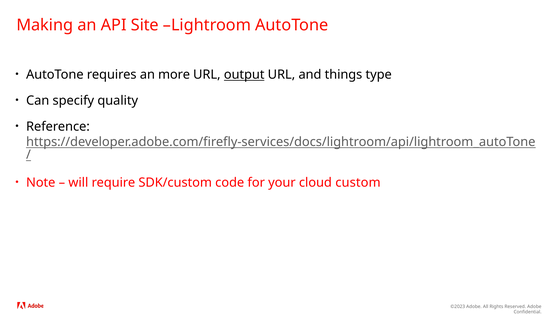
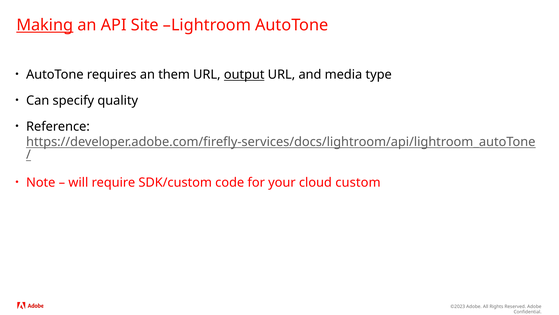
Making underline: none -> present (45, 25)
more: more -> them (174, 75)
things: things -> media (343, 75)
